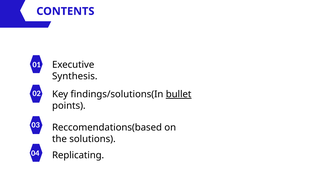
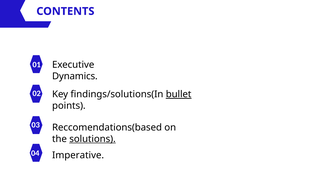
Synthesis: Synthesis -> Dynamics (75, 76)
solutions underline: none -> present (92, 139)
Replicating: Replicating -> Imperative (78, 156)
